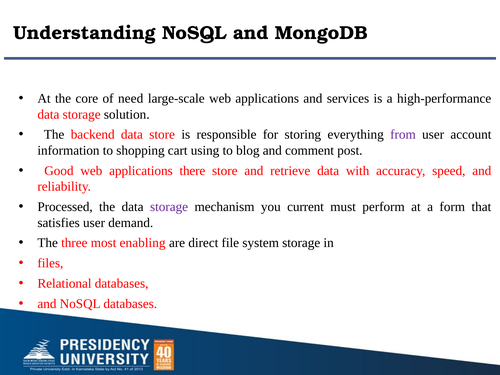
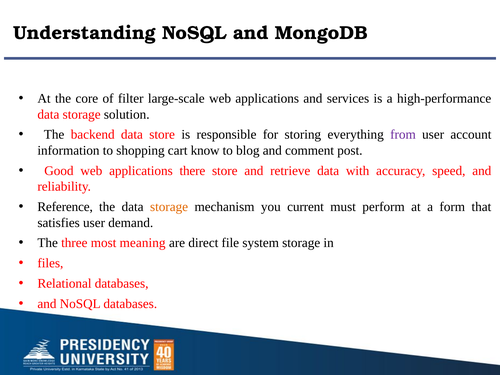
need: need -> filter (131, 99)
using: using -> know (205, 150)
Processed: Processed -> Reference (65, 207)
storage colour: purple -> orange (169, 207)
enabling: enabling -> meaning (143, 243)
